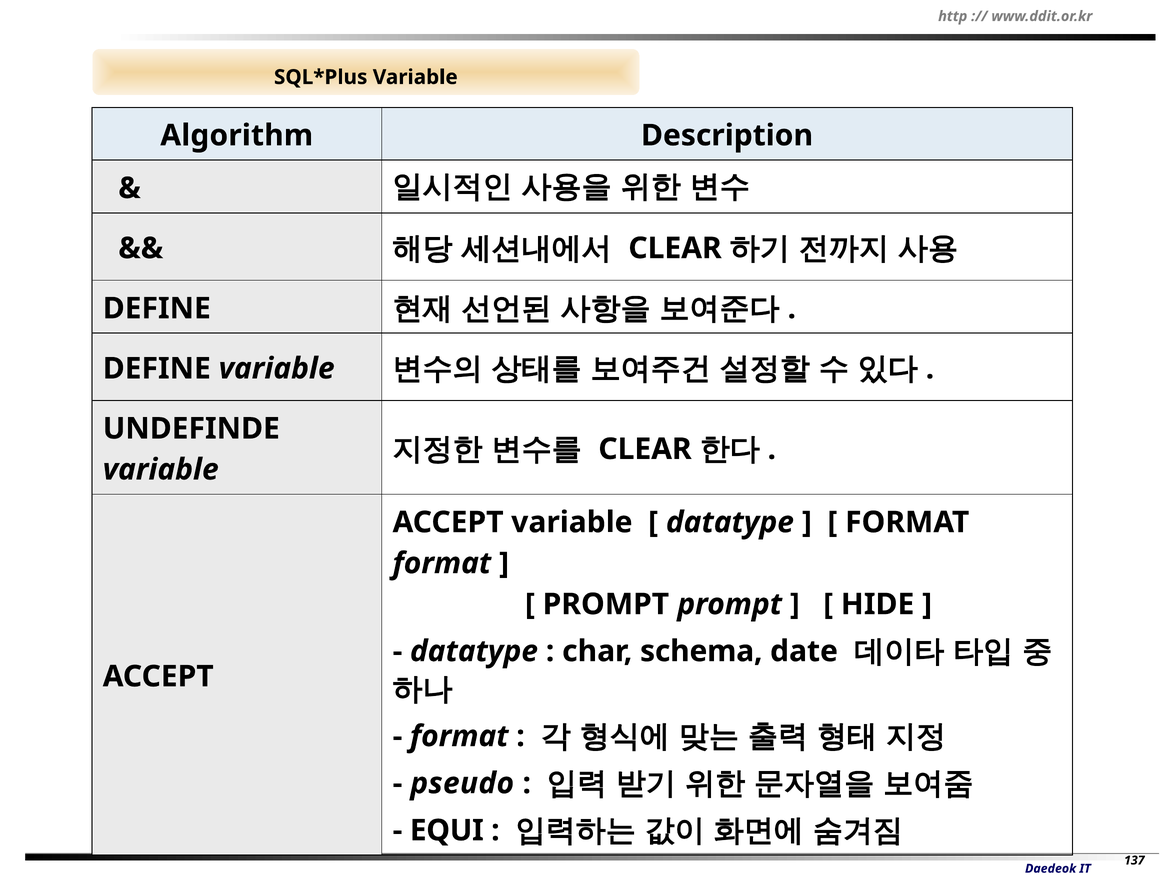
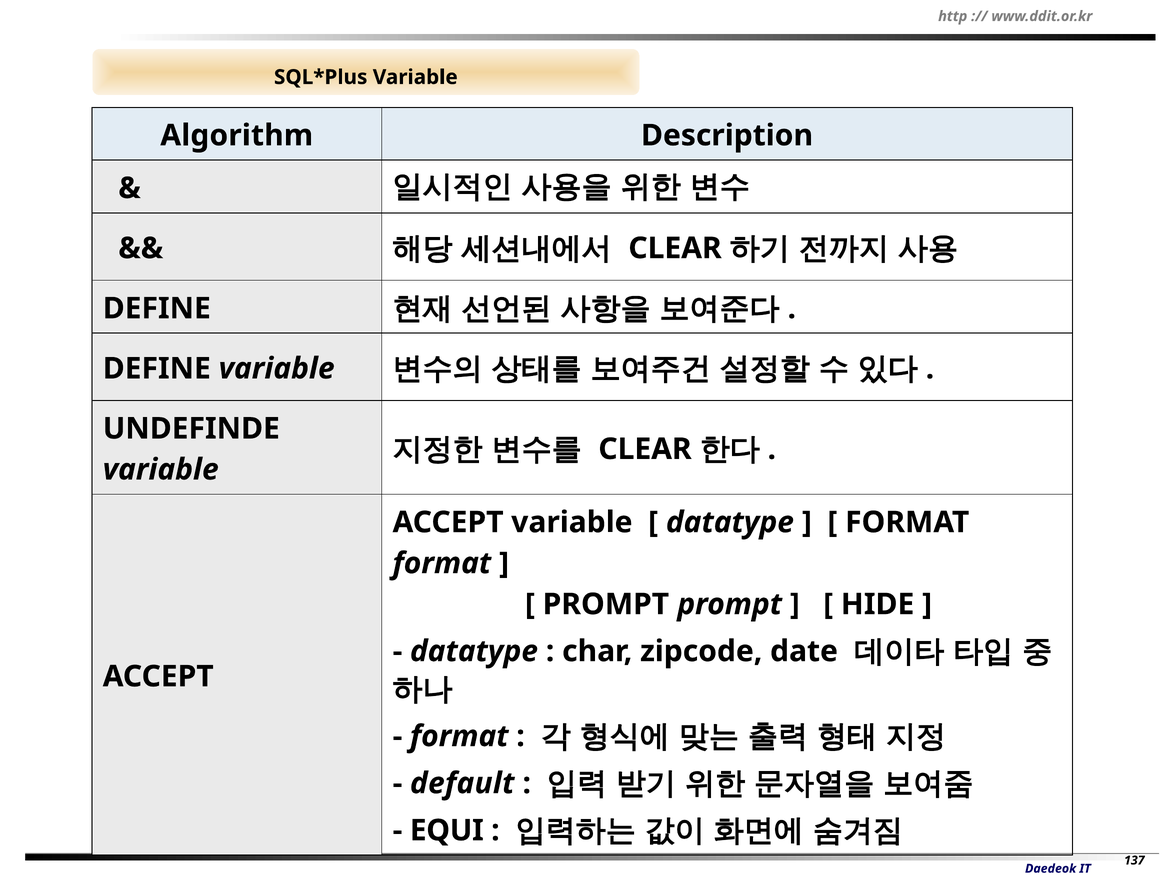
schema: schema -> zipcode (701, 651)
pseudo: pseudo -> default (462, 783)
